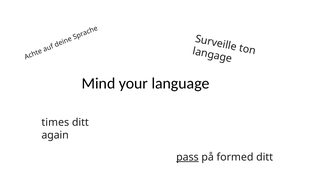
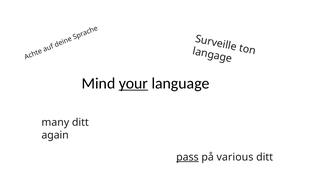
your underline: none -> present (133, 83)
times: times -> many (55, 122)
formed: formed -> various (235, 157)
